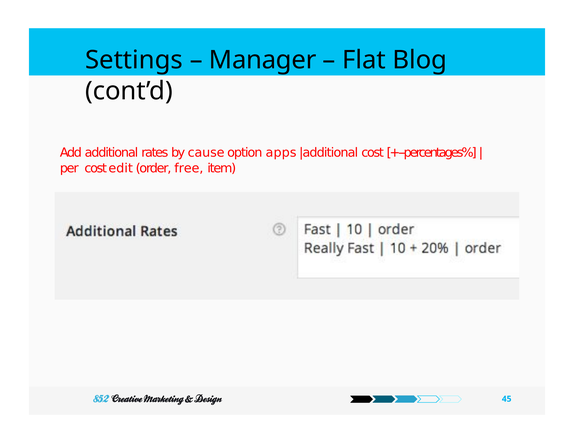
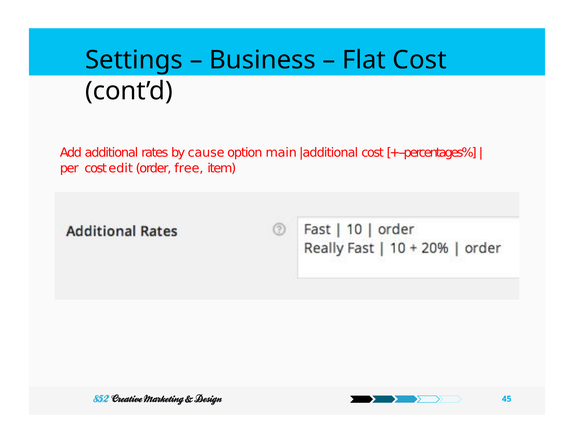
Manager: Manager -> Business (263, 60)
Flat Blog: Blog -> Cost (420, 60)
apps: apps -> main (281, 153)
